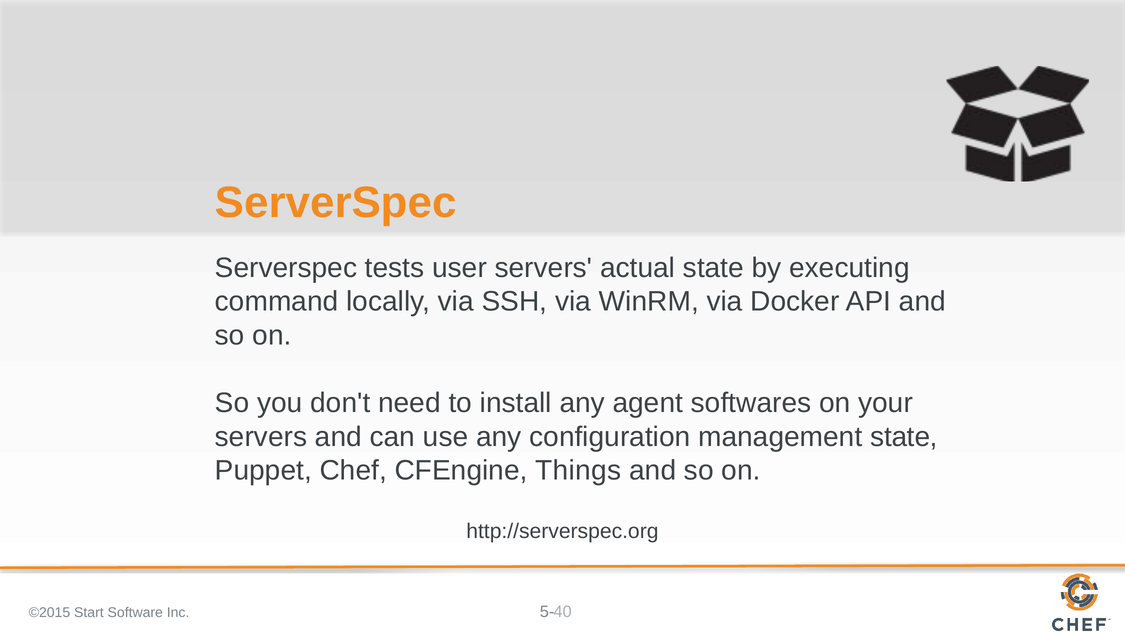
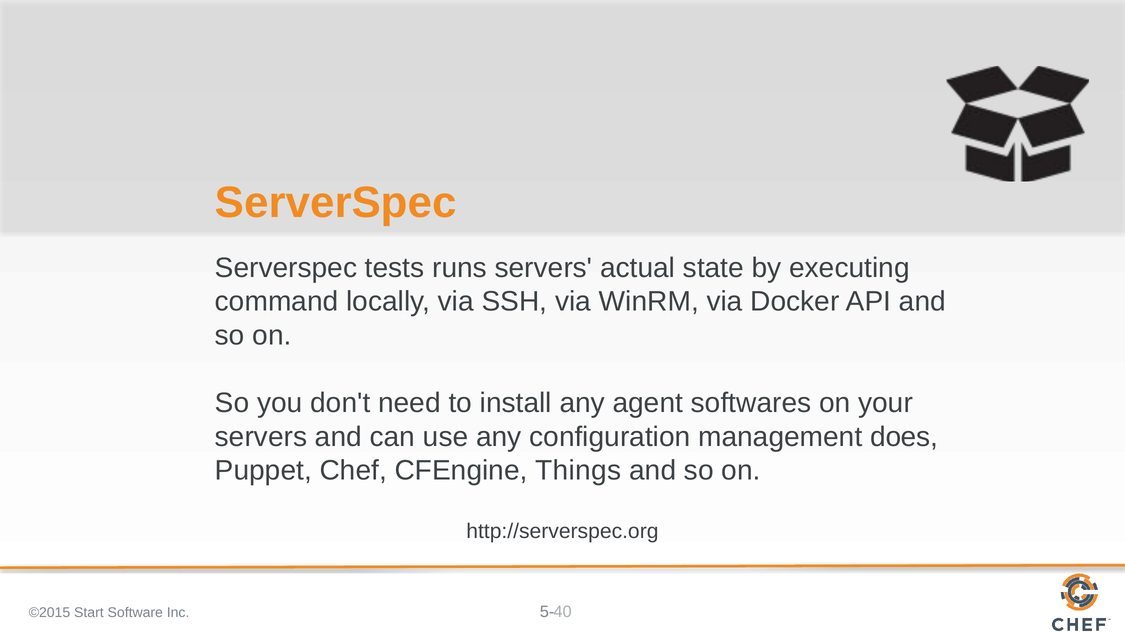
user: user -> runs (460, 268)
management state: state -> does (904, 437)
